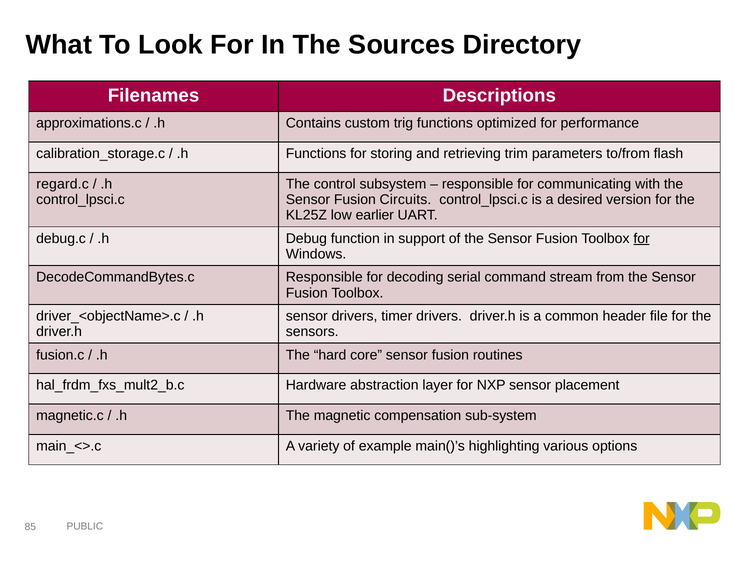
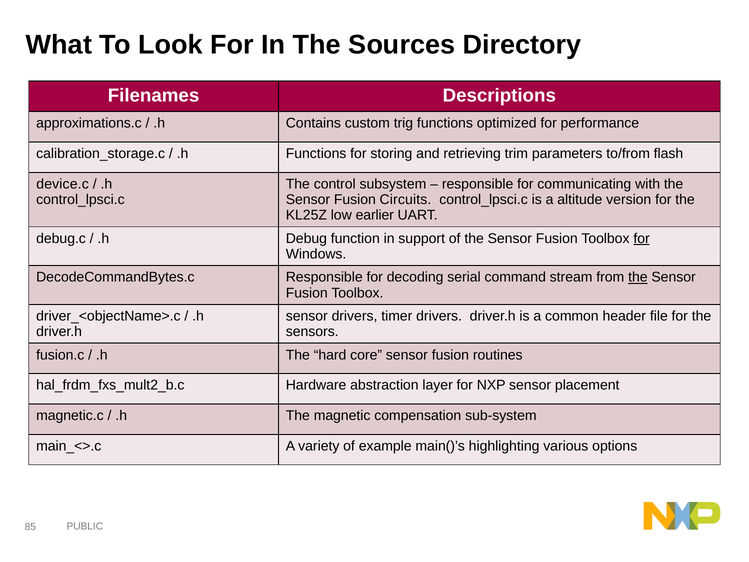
regard.c: regard.c -> device.c (63, 184)
desired: desired -> altitude (580, 200)
the underline: none -> present (638, 277)
